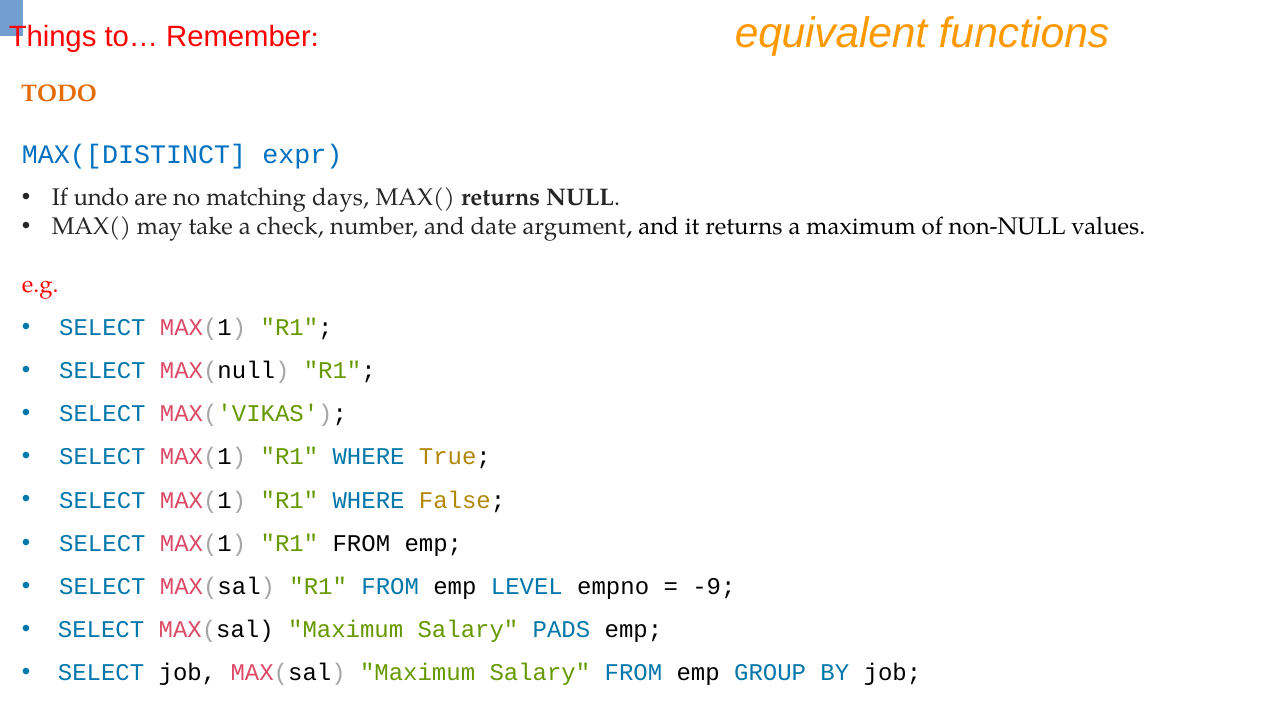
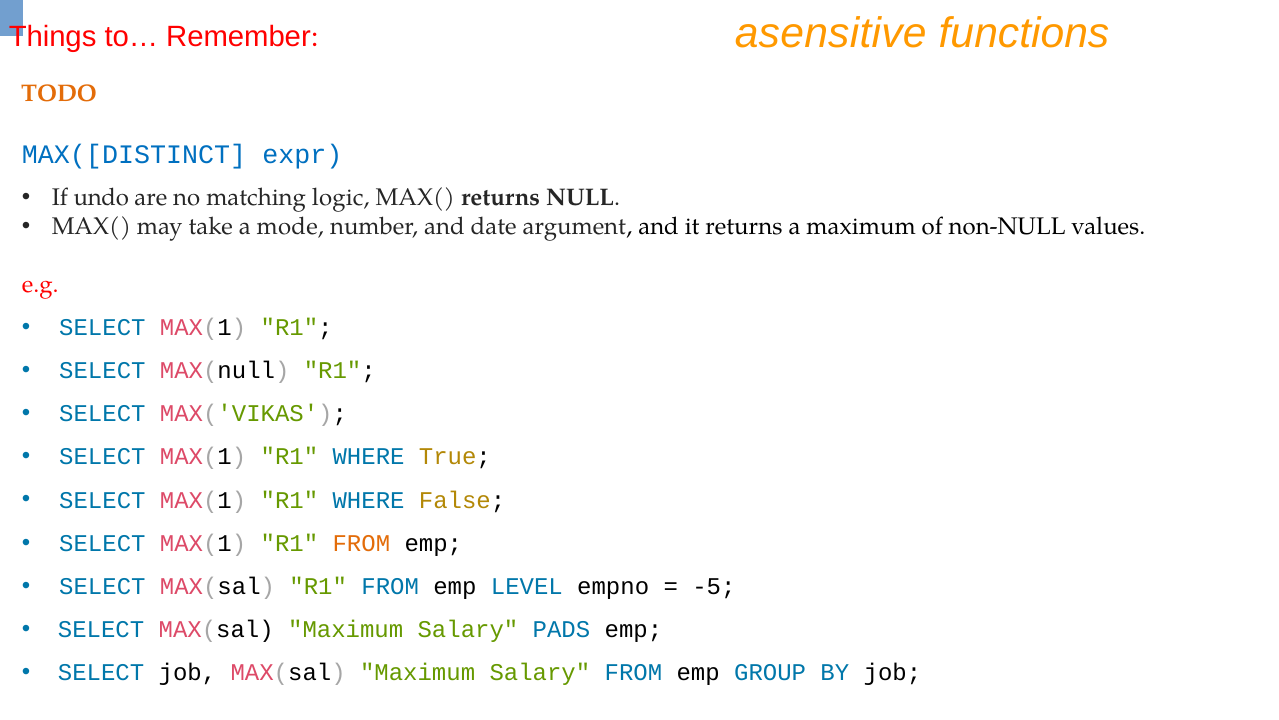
equivalent: equivalent -> asensitive (831, 33)
days: days -> logic (341, 198)
check: check -> mode (290, 226)
FROM colour: black -> orange (361, 543)
-9: -9 -> -5 (714, 586)
